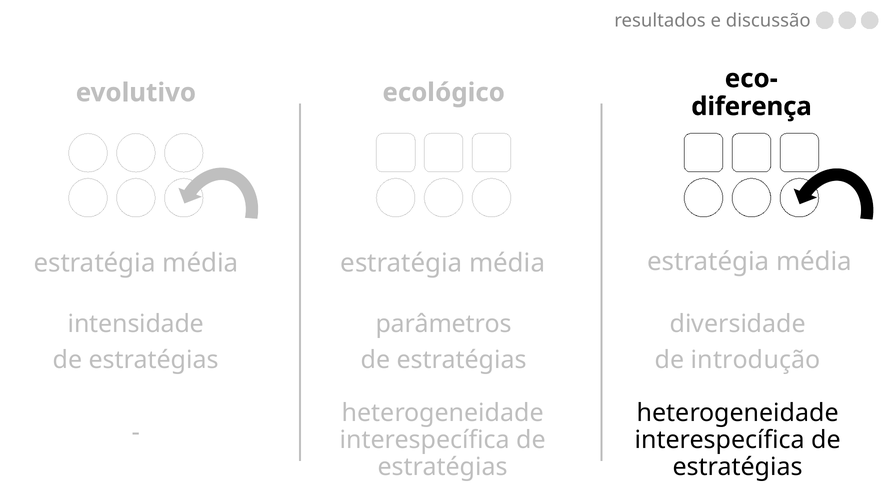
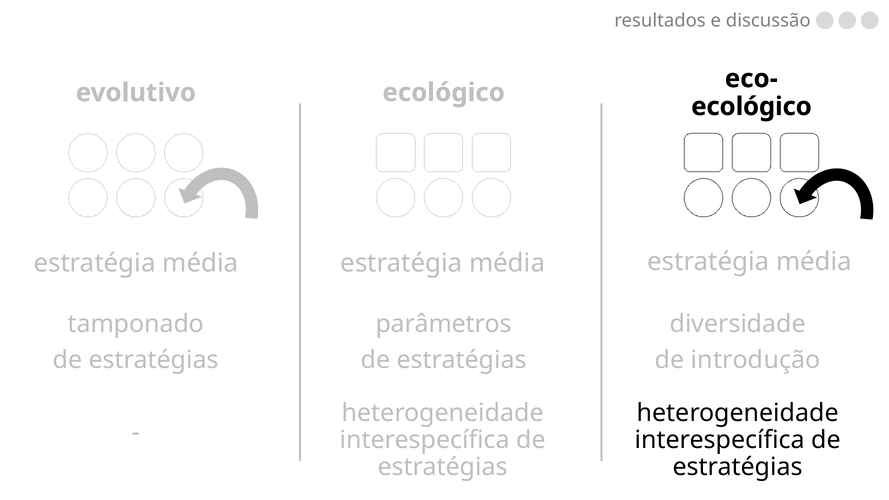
diferença: diferença -> ecológico (751, 107)
intensidade: intensidade -> tamponado (136, 324)
